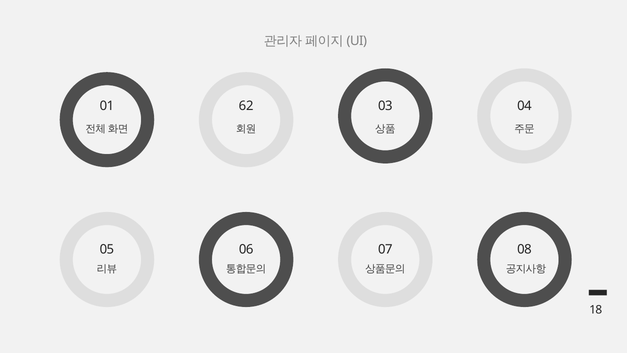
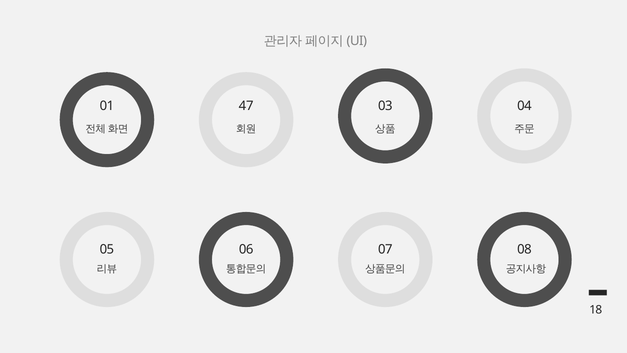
62: 62 -> 47 (246, 106)
